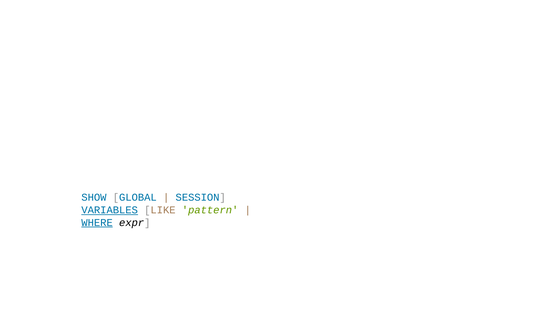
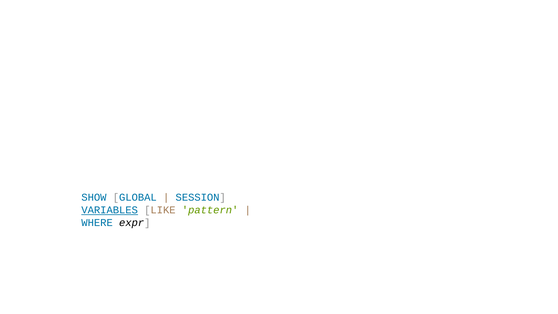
WHERE underline: present -> none (97, 223)
